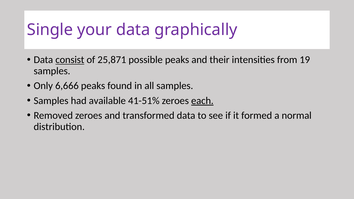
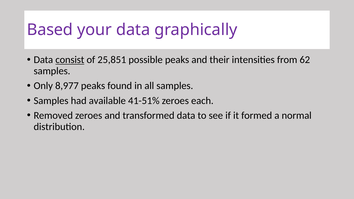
Single: Single -> Based (50, 30)
25,871: 25,871 -> 25,851 (112, 60)
19: 19 -> 62 (305, 60)
6,666: 6,666 -> 8,977 (67, 86)
each underline: present -> none (202, 101)
